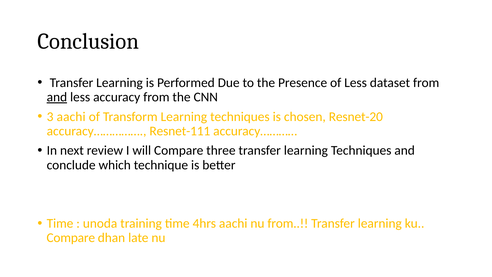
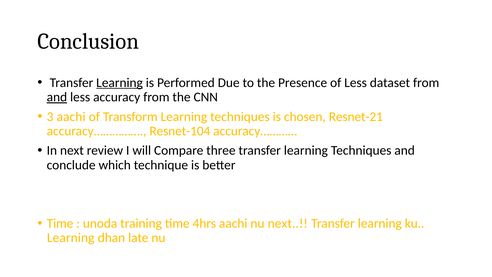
Learning underline: none -> present (120, 83)
Resnet-20: Resnet-20 -> Resnet-21 (356, 117)
Resnet-111: Resnet-111 -> Resnet-104 (180, 131)
nu from: from -> next (288, 223)
Compare: Compare -> Learning (71, 238)
